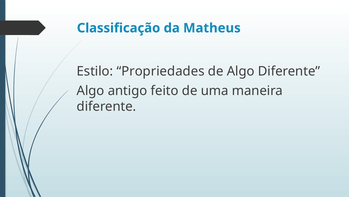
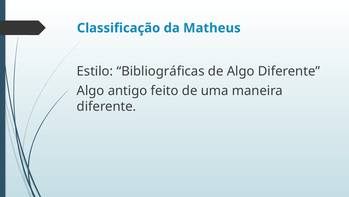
Propriedades: Propriedades -> Bibliográficas (161, 71)
